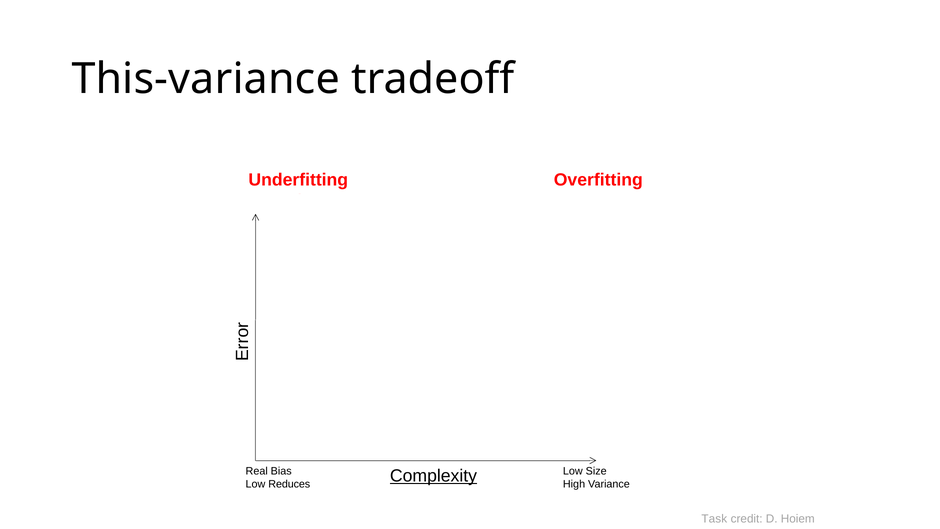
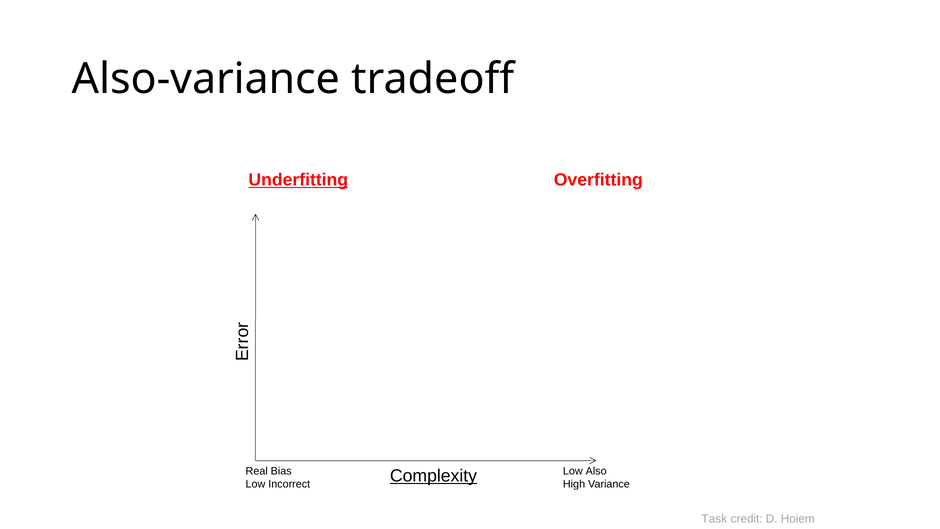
This-variance: This-variance -> Also-variance (206, 79)
Underfitting underline: none -> present (298, 180)
Size: Size -> Also (596, 471)
Reduces: Reduces -> Incorrect (289, 484)
